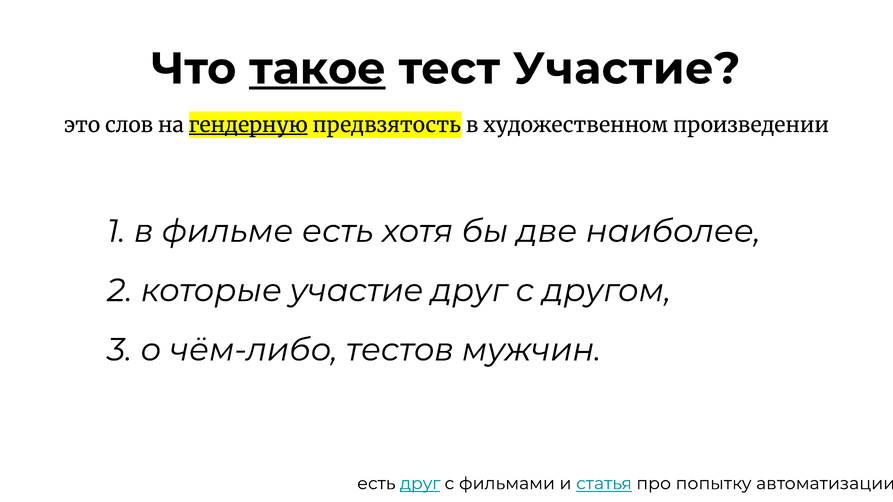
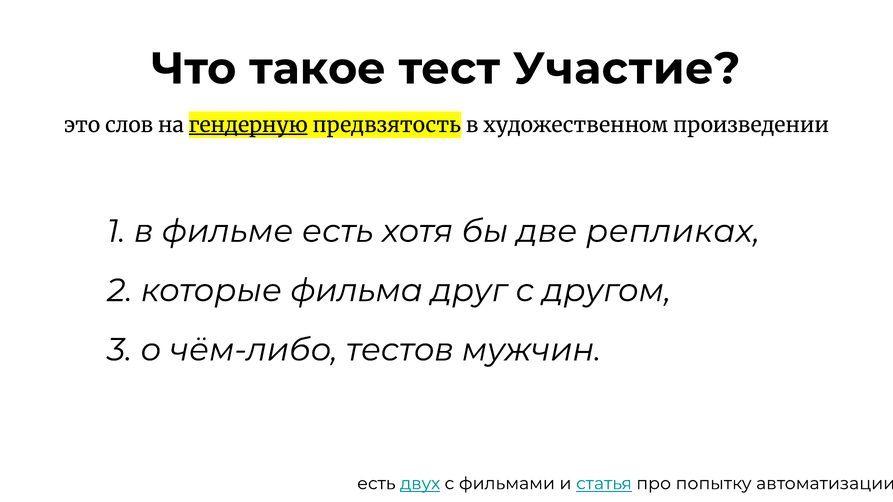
такое underline: present -> none (317, 69)
наиболее: наиболее -> репликах (673, 231)
которые участие: участие -> фильма (357, 291)
есть друг: друг -> двух (420, 484)
